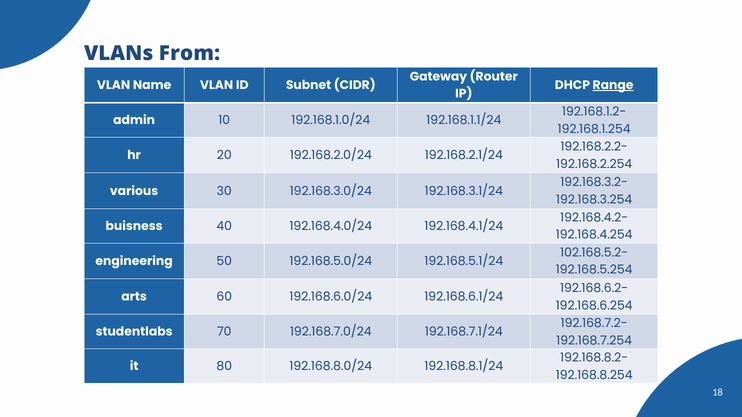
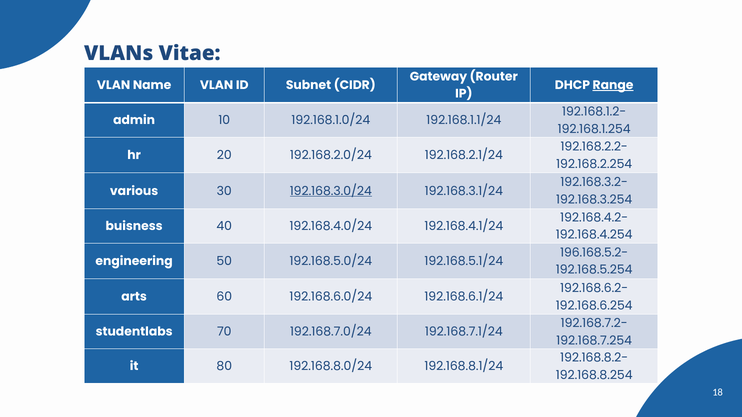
VLANs From: From -> Vitae (190, 53)
192.168.3.0/24 underline: none -> present (331, 191)
102.168.5.2-: 102.168.5.2- -> 196.168.5.2- (594, 253)
